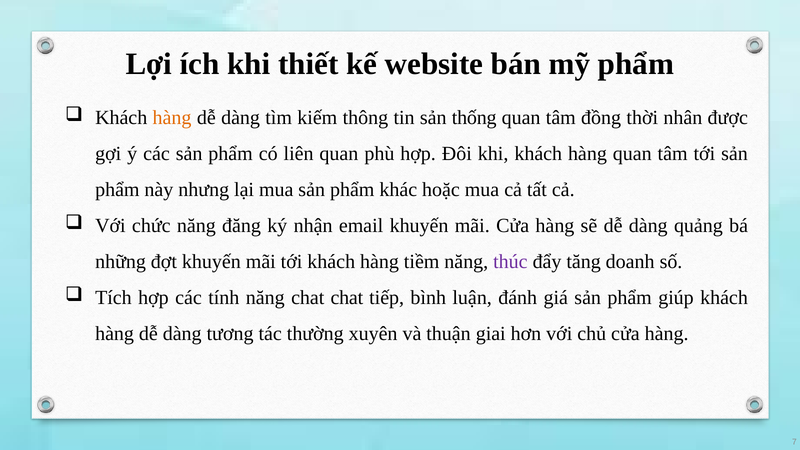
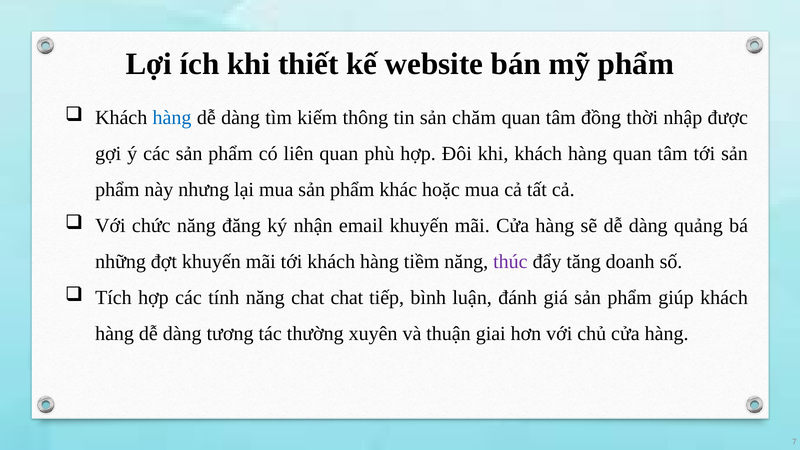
hàng colour: orange -> blue (172, 118)
thống: thống -> chăm (474, 118)
nhân: nhân -> nhập (683, 118)
